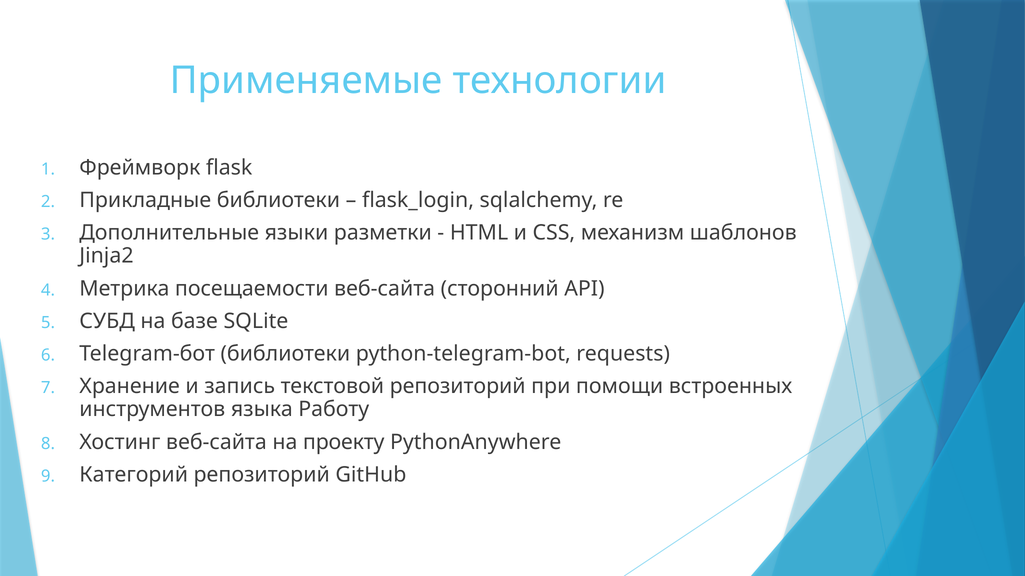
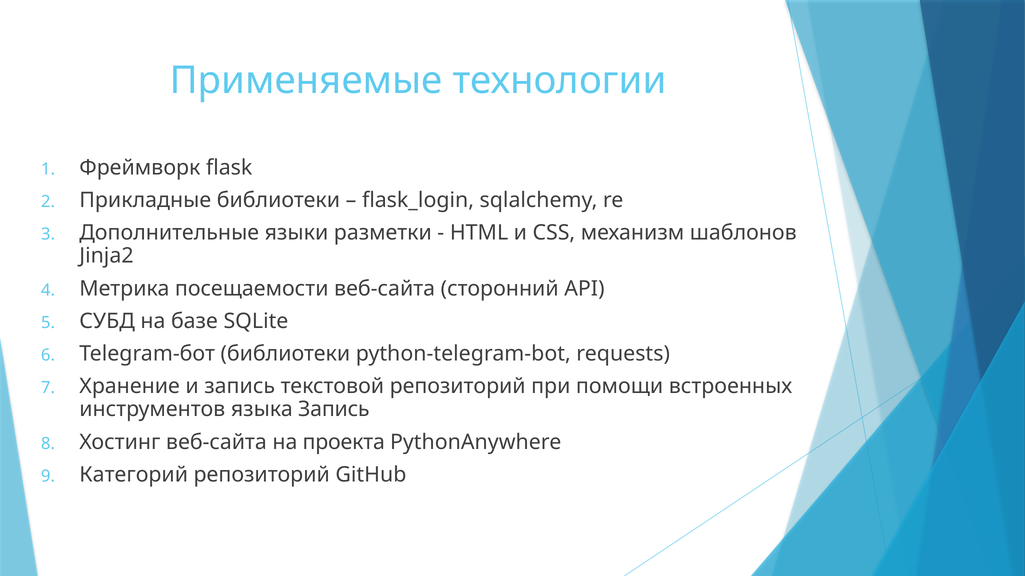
языка Работу: Работу -> Запись (334, 410)
проекту: проекту -> проекта (344, 442)
